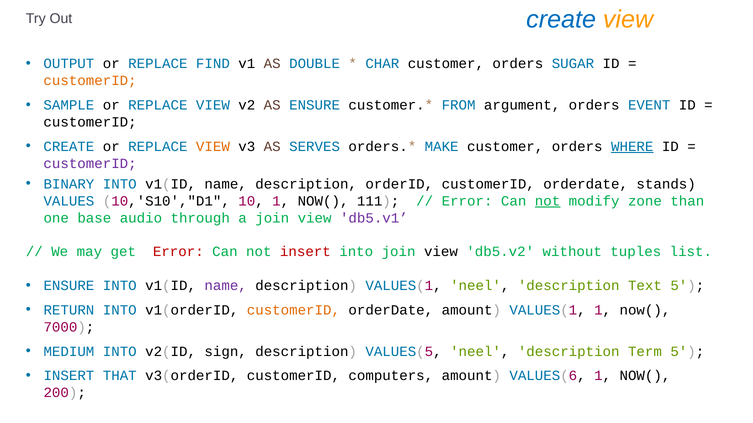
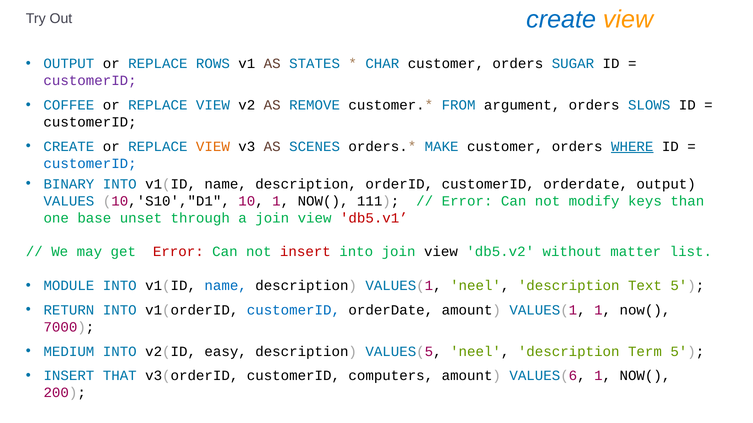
FIND: FIND -> ROWS (213, 64)
DOUBLE: DOUBLE -> STATES (315, 64)
customerID colour: orange -> purple (90, 81)
SAMPLE: SAMPLE -> COFFEE (69, 105)
AS ENSURE: ENSURE -> REMOVE (315, 105)
EVENT: EVENT -> SLOWS (649, 105)
SERVES: SERVES -> SCENES (315, 147)
customerID colour: purple -> blue (90, 164)
orderdate stands: stands -> output (666, 184)
not underline: present -> none (548, 201)
zone: zone -> keys (645, 201)
audio: audio -> unset (141, 218)
db5.v1 colour: purple -> red (374, 218)
tuples: tuples -> matter (636, 252)
ENSURE: ENSURE -> MODULE (69, 286)
name colour: purple -> blue (226, 286)
customerID colour: orange -> blue (293, 310)
sign: sign -> easy (226, 352)
